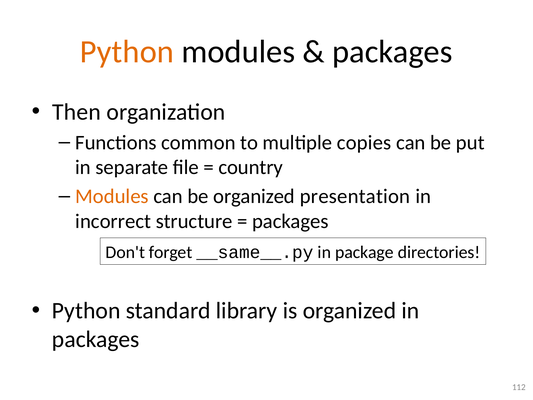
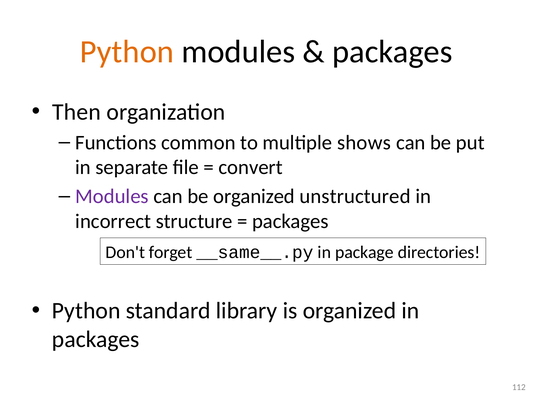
copies: copies -> shows (364, 142)
country: country -> convert (251, 167)
Modules colour: orange -> purple (112, 196)
presentation: presentation -> unstructured (355, 196)
